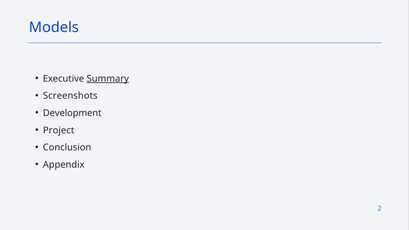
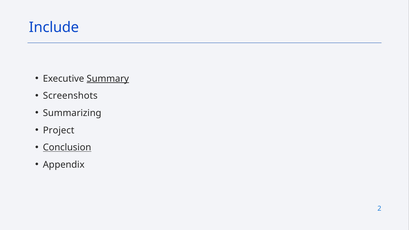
Models: Models -> Include (54, 27)
Development: Development -> Summarizing (72, 113)
Conclusion underline: none -> present (67, 147)
